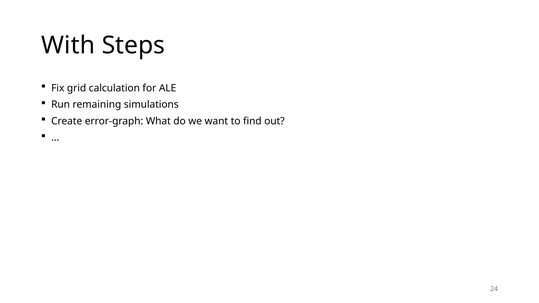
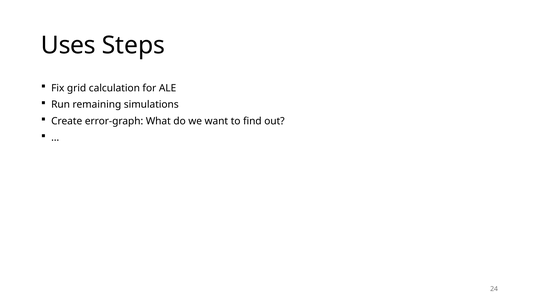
With: With -> Uses (68, 45)
